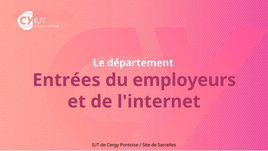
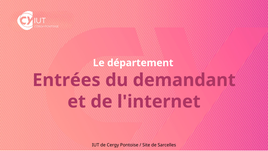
employeurs: employeurs -> demandant (184, 80)
